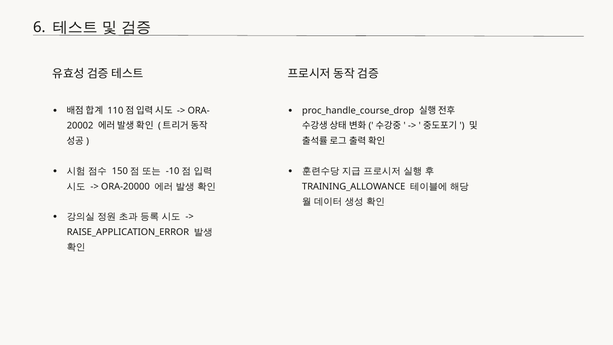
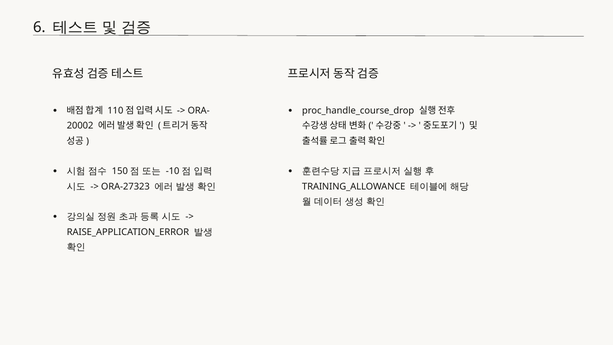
ORA-20000: ORA-20000 -> ORA-27323 (125, 186)
